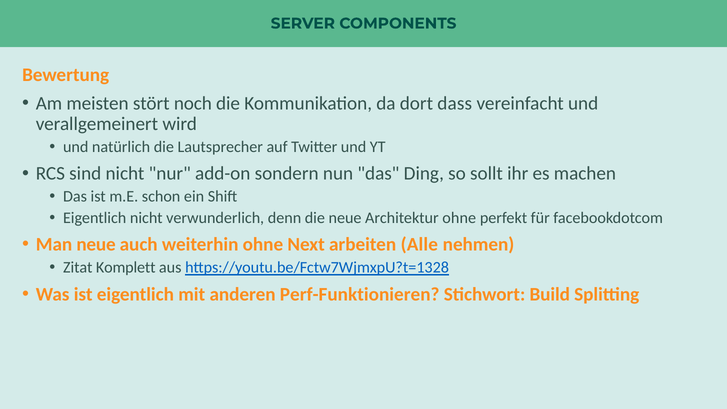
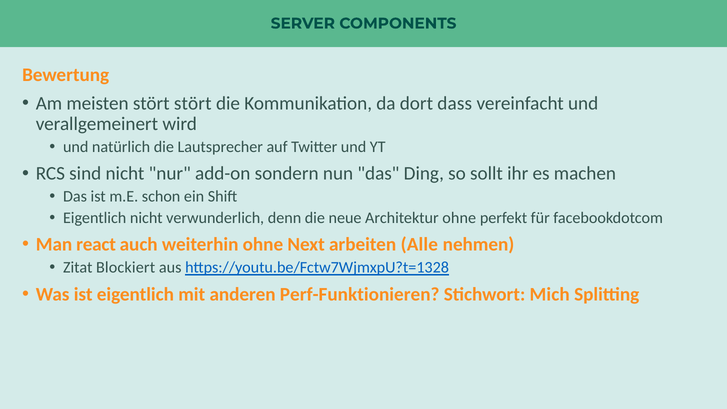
stört noch: noch -> stört (193, 103)
Man neue: neue -> react (96, 244)
Komplett: Komplett -> Blockiert (126, 267)
Build: Build -> Mich (550, 294)
